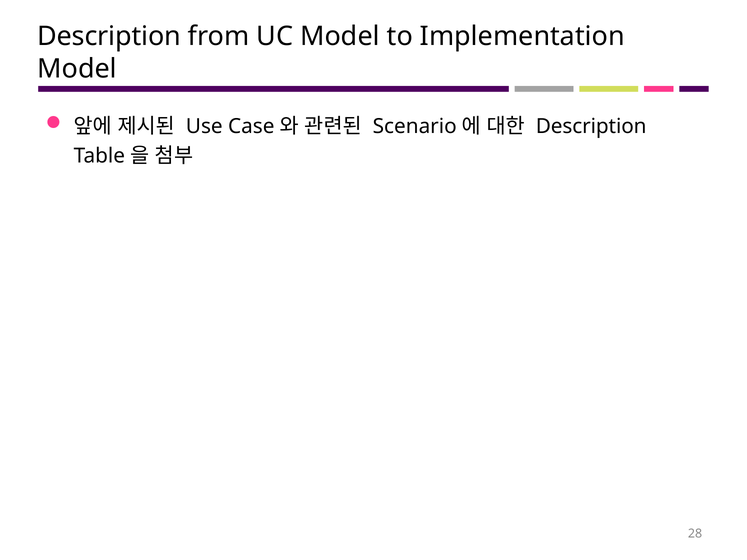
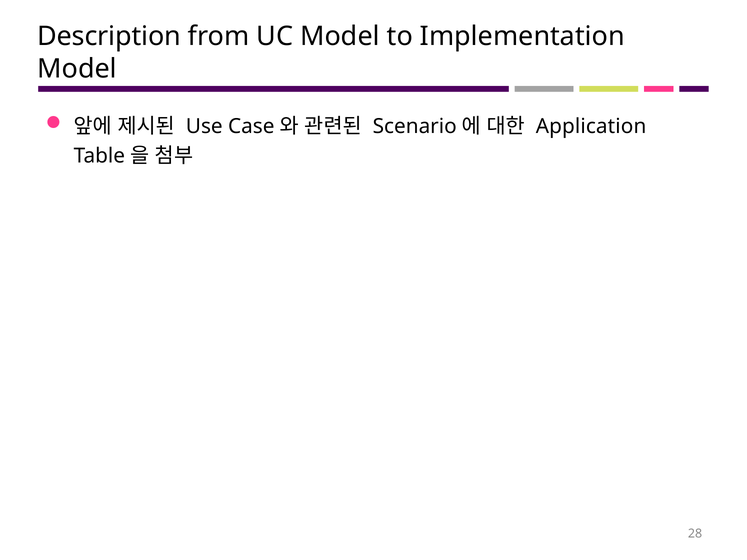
Description: Description -> Application (591, 126)
